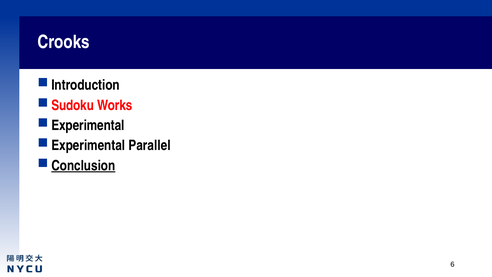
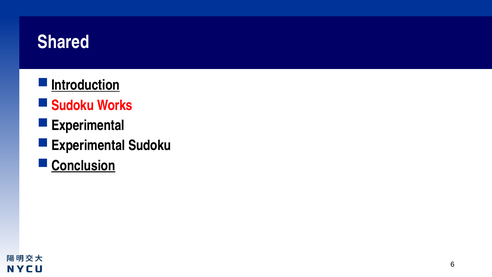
Crooks: Crooks -> Shared (63, 42)
Introduction underline: none -> present (86, 85)
Experimental Parallel: Parallel -> Sudoku (150, 145)
